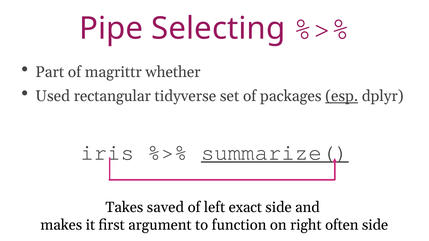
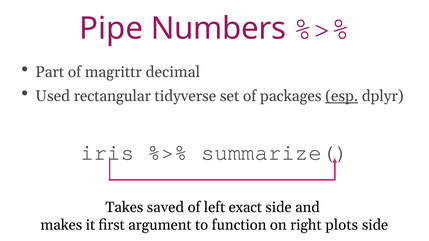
Selecting: Selecting -> Numbers (218, 29)
whether: whether -> decimal (173, 72)
summarize( underline: present -> none (275, 153)
often: often -> plots (342, 225)
